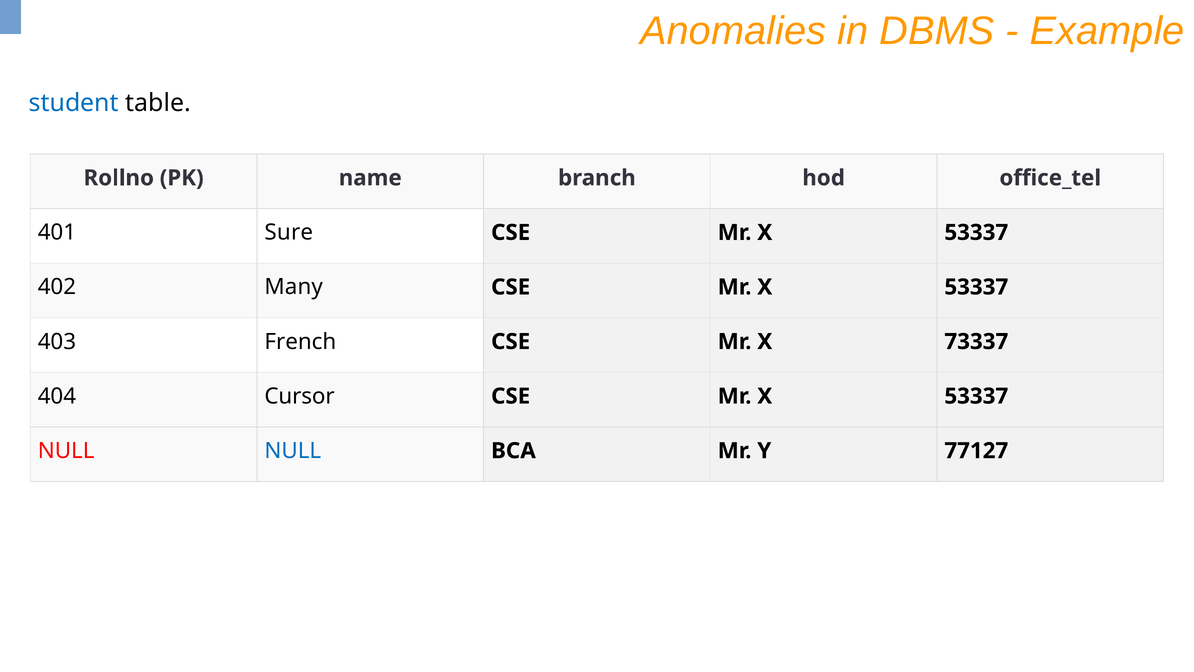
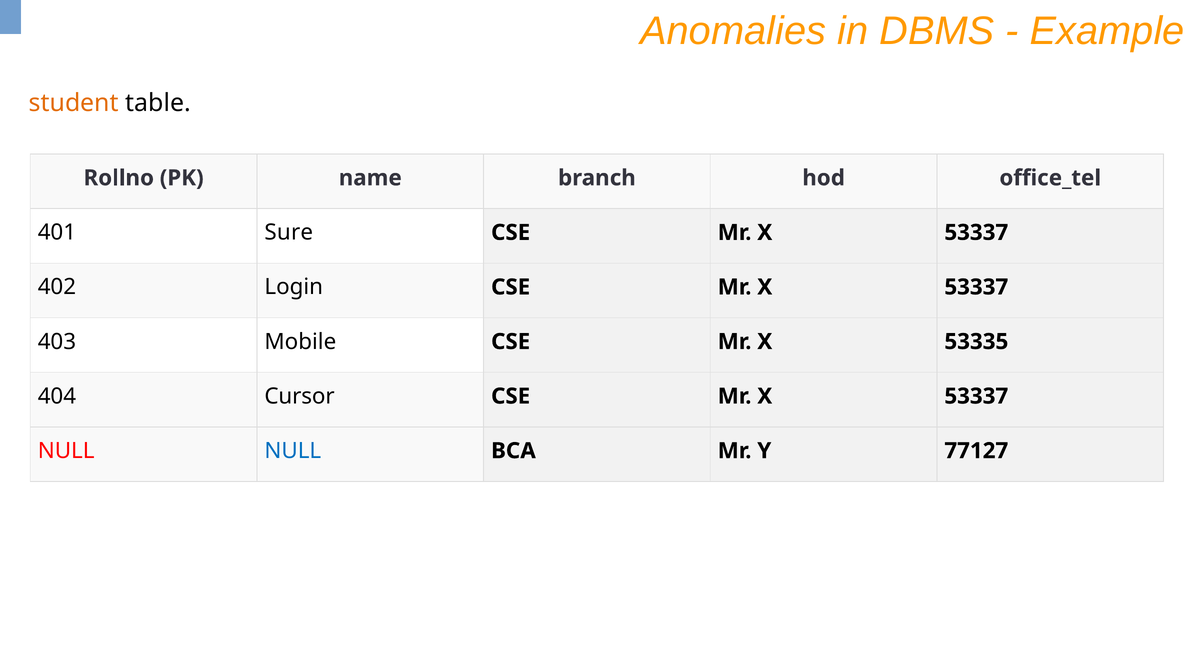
student colour: blue -> orange (74, 103)
Many: Many -> Login (294, 287)
French: French -> Mobile (300, 341)
73337: 73337 -> 53335 (976, 341)
